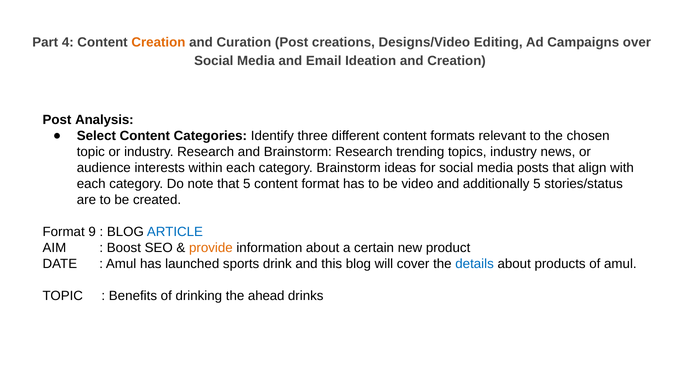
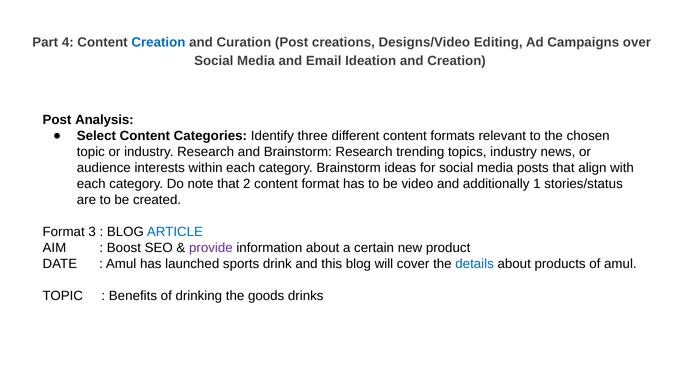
Creation colour: orange -> blue (158, 42)
that 5: 5 -> 2 (247, 184)
additionally 5: 5 -> 1 (537, 184)
9: 9 -> 3 (92, 232)
provide colour: orange -> purple (211, 248)
ahead: ahead -> goods (266, 296)
